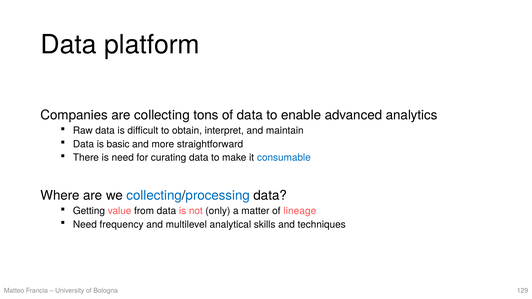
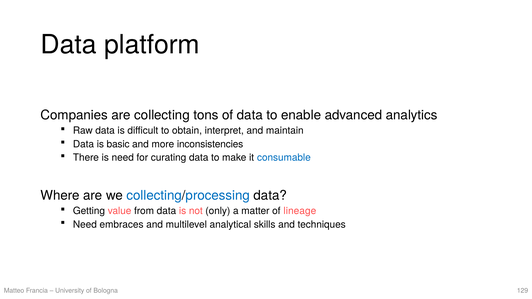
straightforward: straightforward -> inconsistencies (210, 144)
frequency: frequency -> embraces (122, 225)
